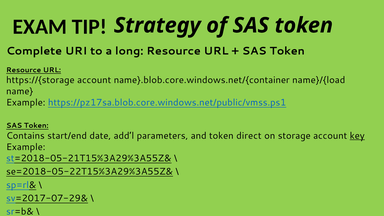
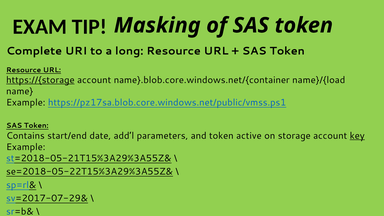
Strategy: Strategy -> Masking (157, 25)
https://{storage underline: none -> present (40, 80)
direct: direct -> active (249, 136)
